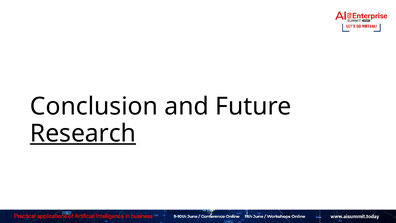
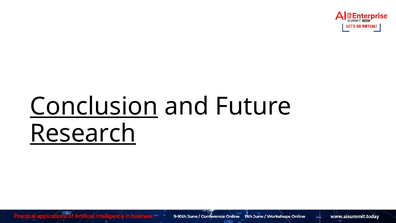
Conclusion underline: none -> present (94, 106)
